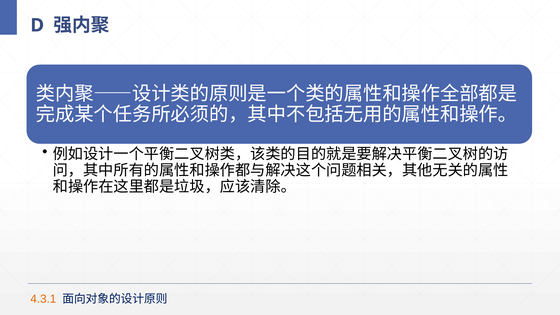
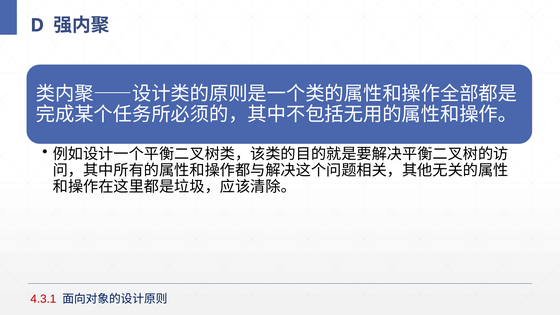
4.3.1 colour: orange -> red (43, 299)
